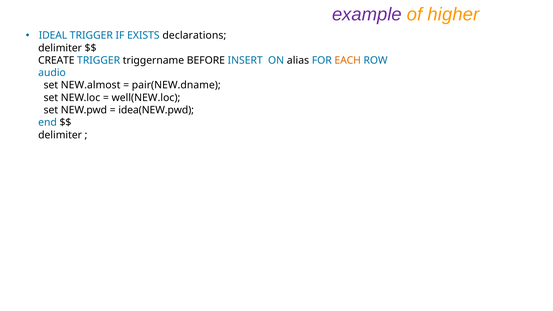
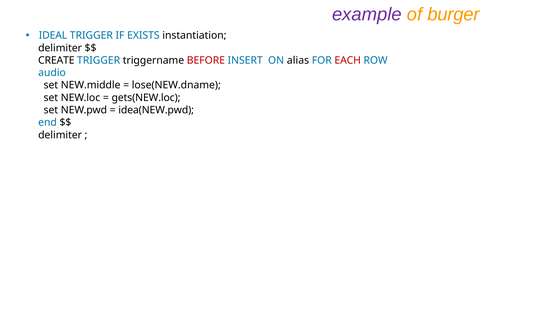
higher: higher -> burger (454, 14)
declarations: declarations -> instantiation (194, 35)
BEFORE colour: black -> red (206, 60)
EACH colour: orange -> red (348, 60)
NEW.almost: NEW.almost -> NEW.middle (91, 85)
pair(NEW.dname: pair(NEW.dname -> lose(NEW.dname (176, 85)
well(NEW.loc: well(NEW.loc -> gets(NEW.loc (146, 98)
